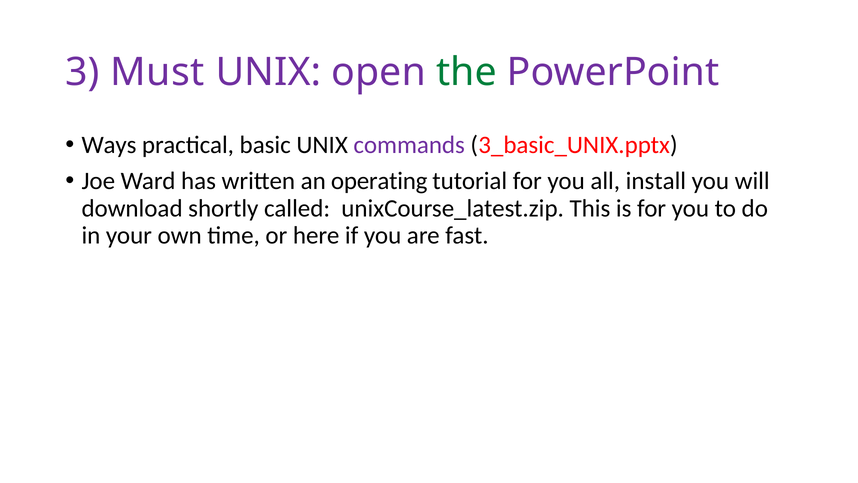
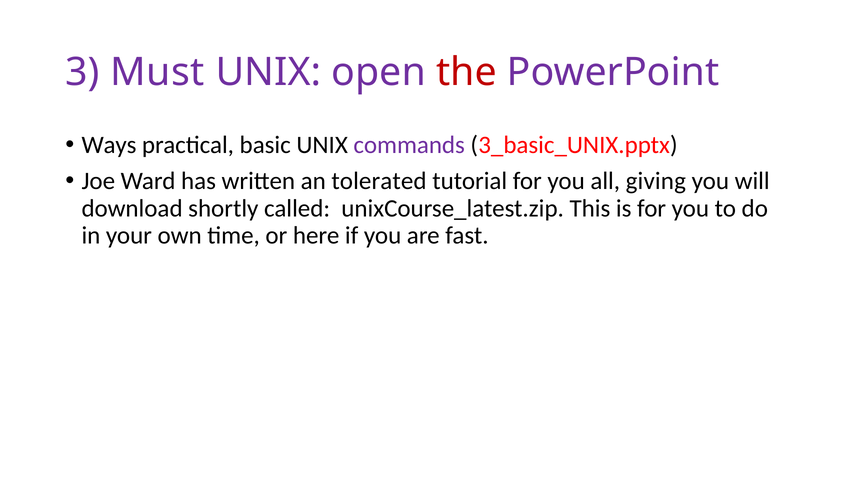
the colour: green -> red (466, 72)
operating: operating -> tolerated (379, 181)
install: install -> giving (656, 181)
